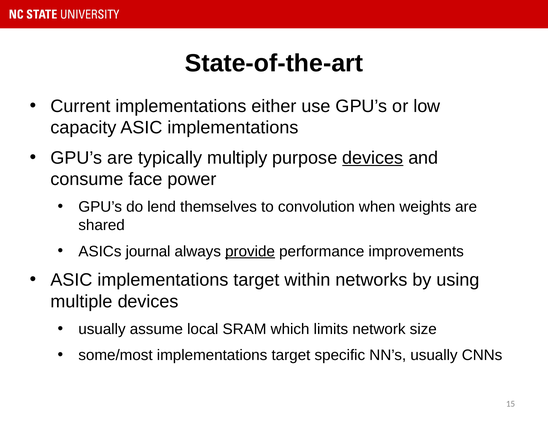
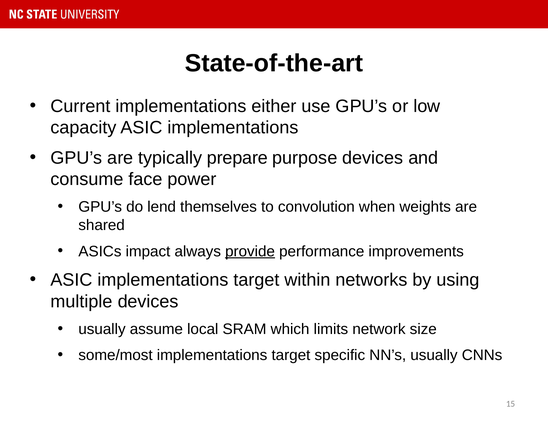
multiply: multiply -> prepare (237, 158)
devices underline: present -> none (373, 158)
journal: journal -> impact (148, 252)
